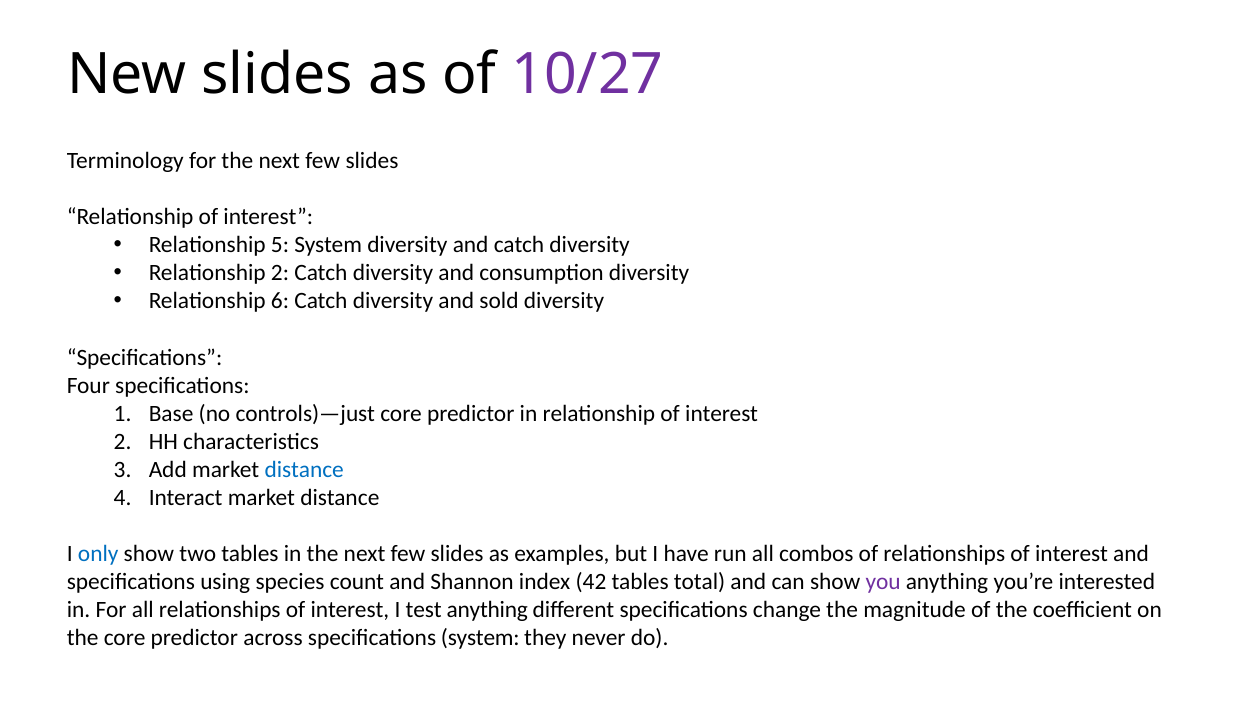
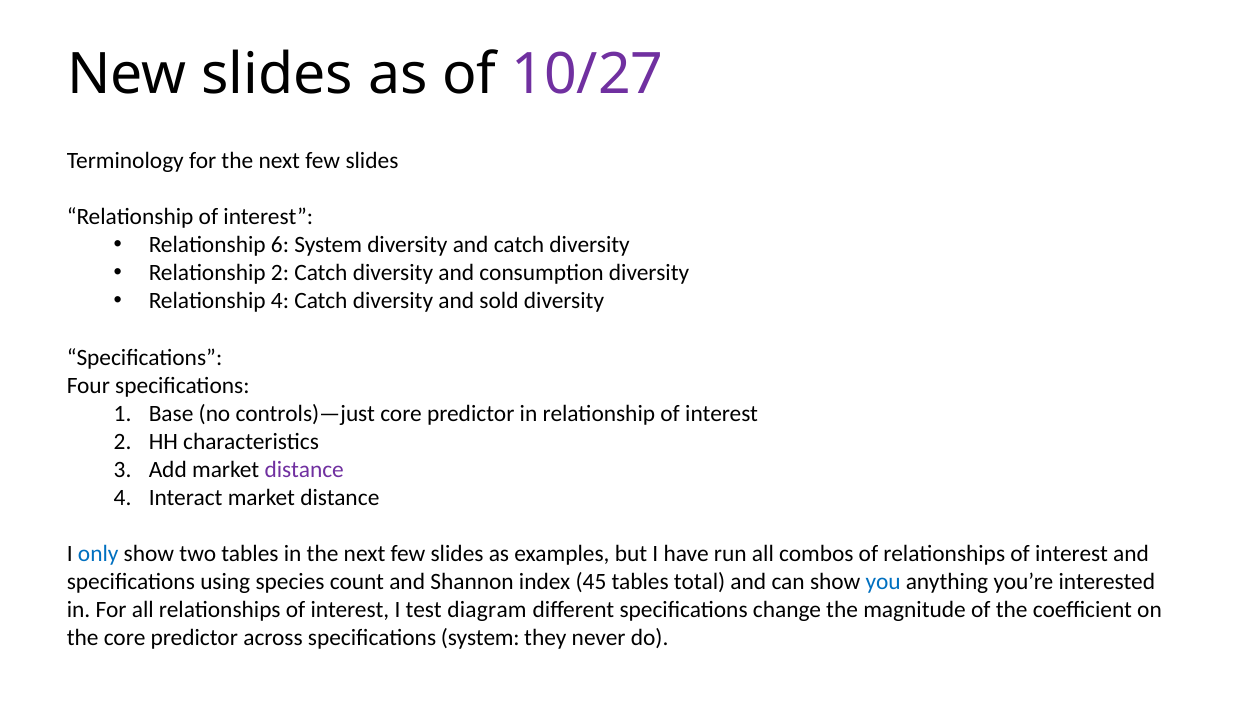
5: 5 -> 6 (280, 245)
Relationship 6: 6 -> 4 (280, 301)
distance colour: blue -> purple (304, 470)
42: 42 -> 45 (591, 582)
you colour: purple -> blue (883, 582)
test anything: anything -> diagram (487, 610)
